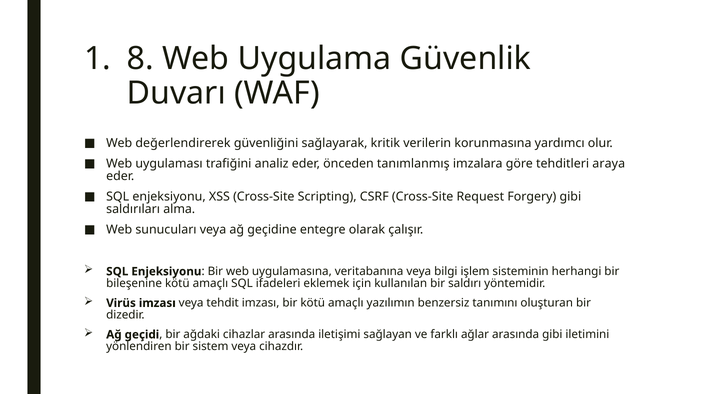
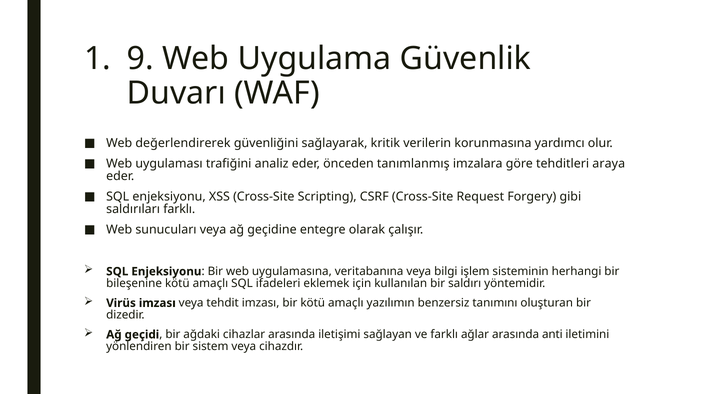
8: 8 -> 9 (140, 59)
saldırıları alma: alma -> farklı (179, 209)
arasında gibi: gibi -> anti (552, 335)
